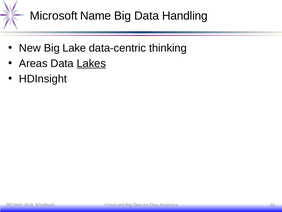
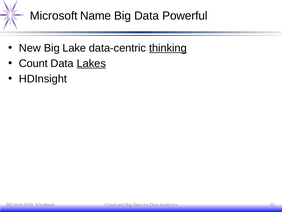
Handling: Handling -> Powerful (185, 16)
thinking underline: none -> present (168, 48)
Areas: Areas -> Count (33, 63)
